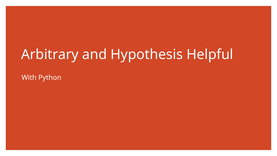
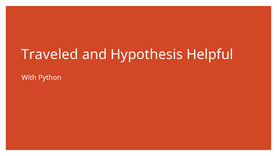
Arbitrary: Arbitrary -> Traveled (50, 54)
